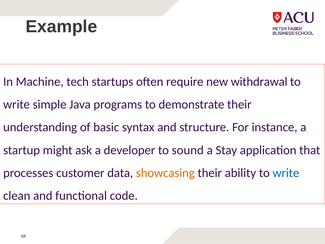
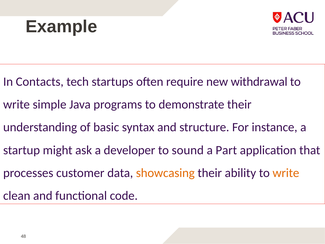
Machine: Machine -> Contacts (40, 82)
Stay: Stay -> Part (226, 150)
write colour: blue -> orange (286, 173)
